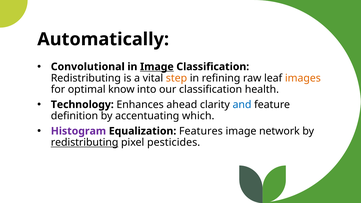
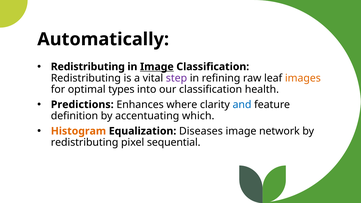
Convolutional: Convolutional -> Redistributing (88, 67)
step colour: orange -> purple (176, 78)
know: know -> types (121, 89)
Technology: Technology -> Predictions (82, 105)
ahead: ahead -> where (182, 105)
Histogram colour: purple -> orange (78, 131)
Features: Features -> Diseases (201, 131)
redistributing underline: present -> none (85, 142)
pesticides: pesticides -> sequential (174, 142)
